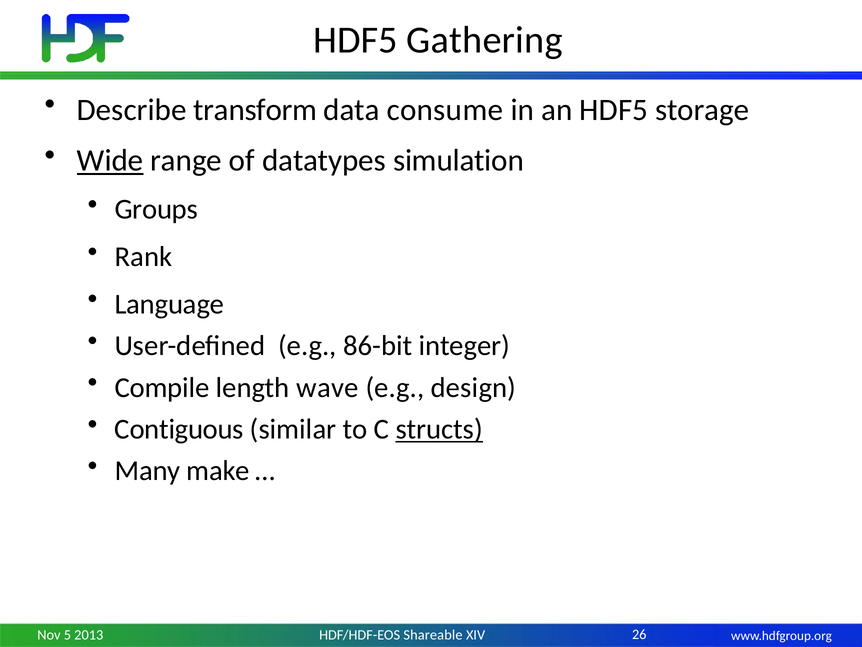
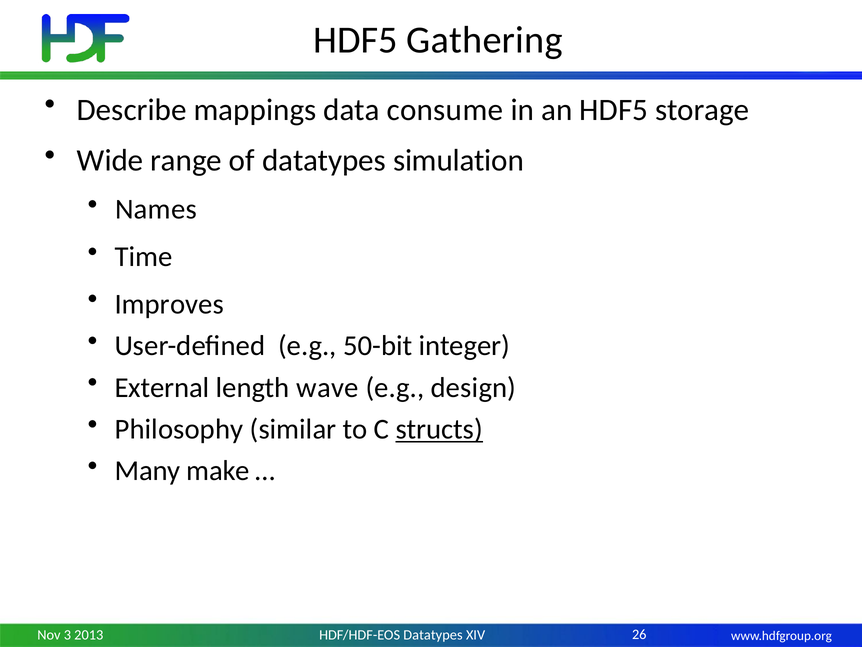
transform: transform -> mappings (255, 110)
Wide underline: present -> none (110, 160)
Groups: Groups -> Names (156, 209)
Rank: Rank -> Time (144, 257)
Language: Language -> Improves (169, 304)
86-bit: 86-bit -> 50-bit (378, 346)
Compile: Compile -> External (162, 387)
Contiguous: Contiguous -> Philosophy (179, 429)
5: 5 -> 3 (67, 635)
HDF/HDF-EOS Shareable: Shareable -> Datatypes (433, 635)
